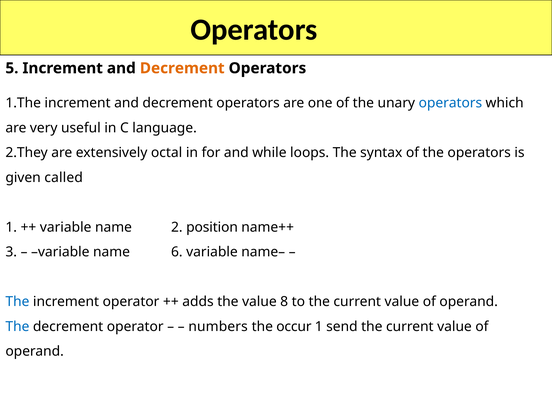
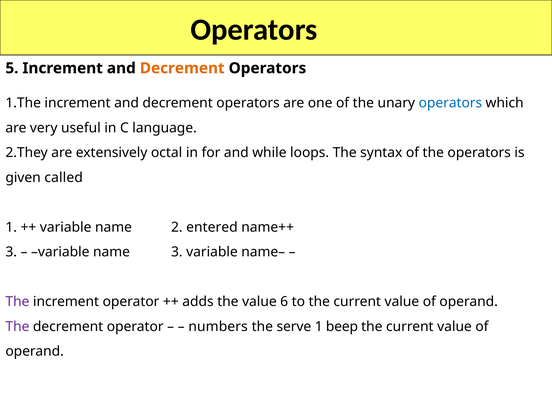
position: position -> entered (212, 227)
name 6: 6 -> 3 (177, 252)
The colour: blue -> purple (17, 302)
8: 8 -> 6 (284, 302)
The colour: blue -> purple (17, 327)
occur: occur -> serve (294, 327)
send: send -> beep (342, 327)
